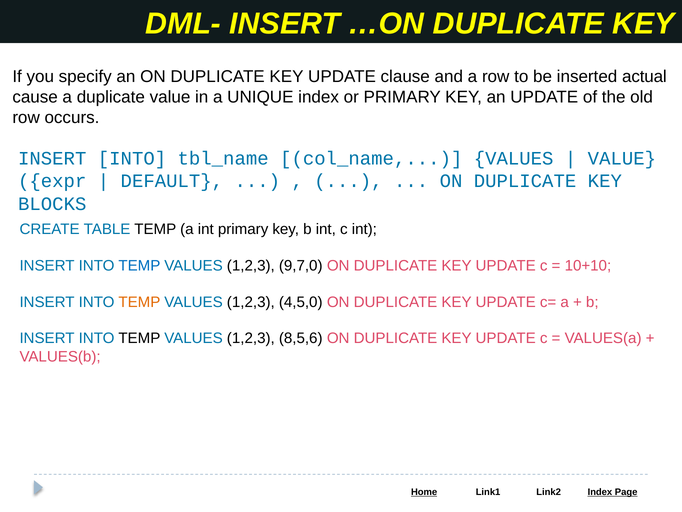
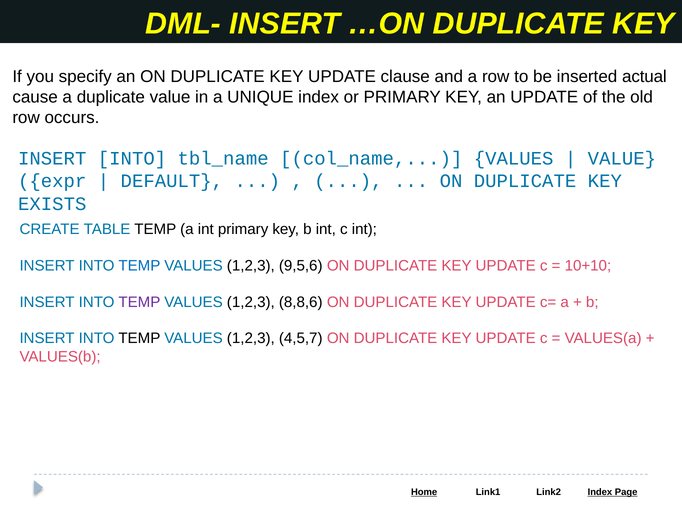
BLOCKS: BLOCKS -> EXISTS (52, 204)
9,7,0: 9,7,0 -> 9,5,6 (301, 265)
TEMP colour: orange -> purple (139, 302)
4,5,0: 4,5,0 -> 8,8,6 (301, 302)
8,5,6: 8,5,6 -> 4,5,7 (301, 338)
